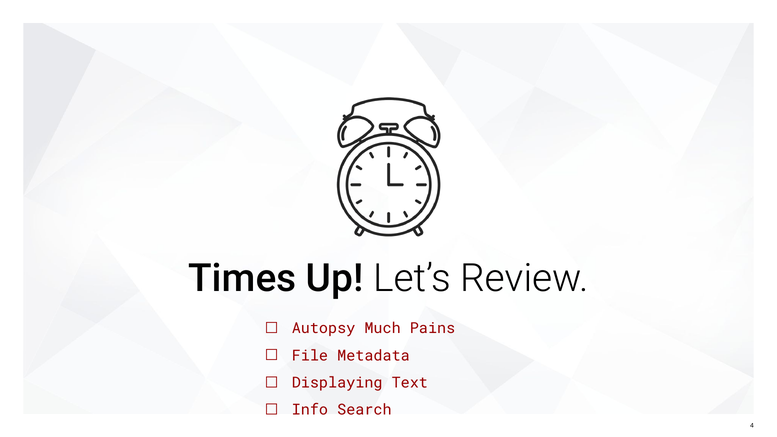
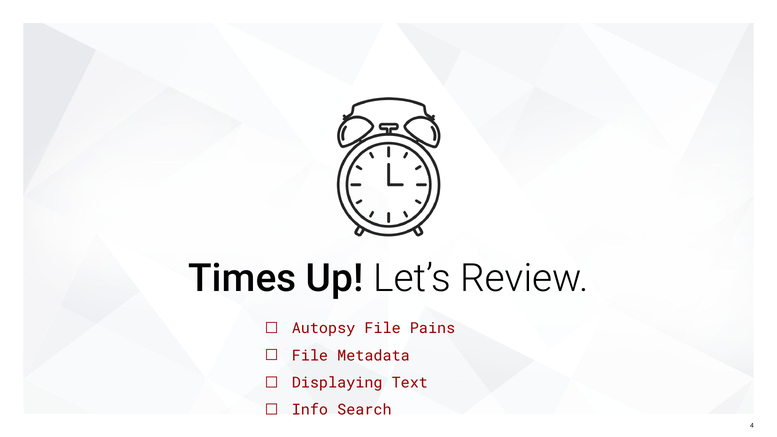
Autopsy Much: Much -> File (383, 328)
